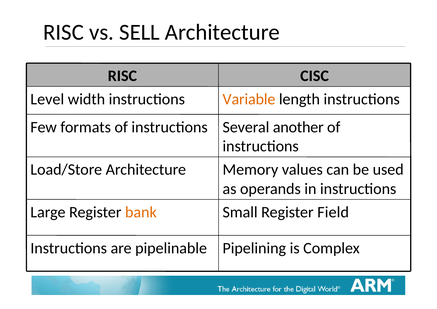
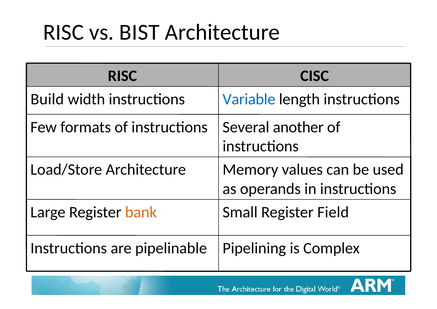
SELL: SELL -> BIST (139, 32)
Level: Level -> Build (47, 99)
Variable colour: orange -> blue (249, 99)
